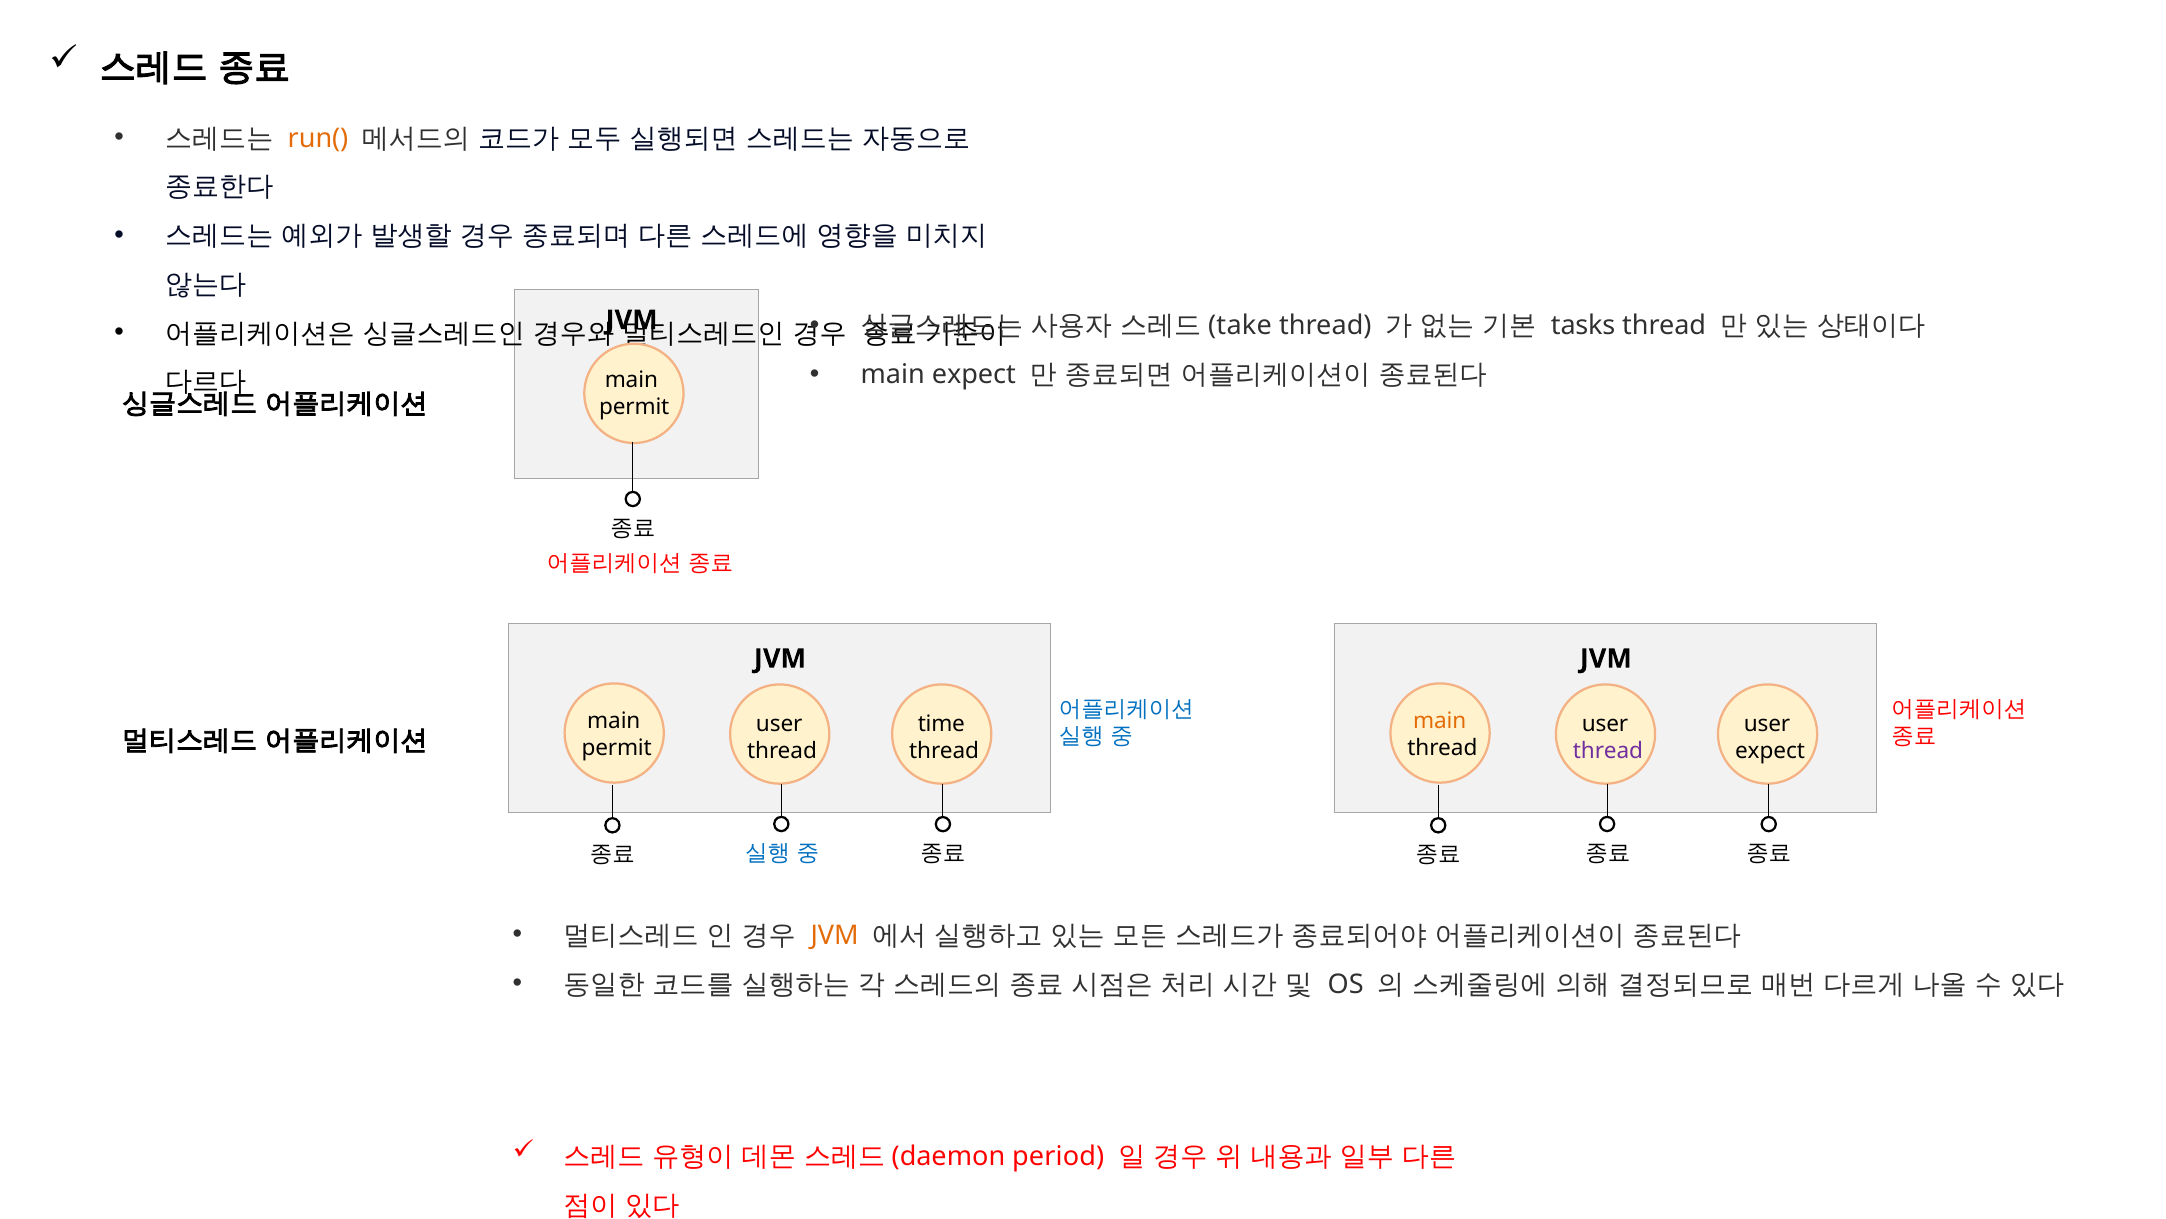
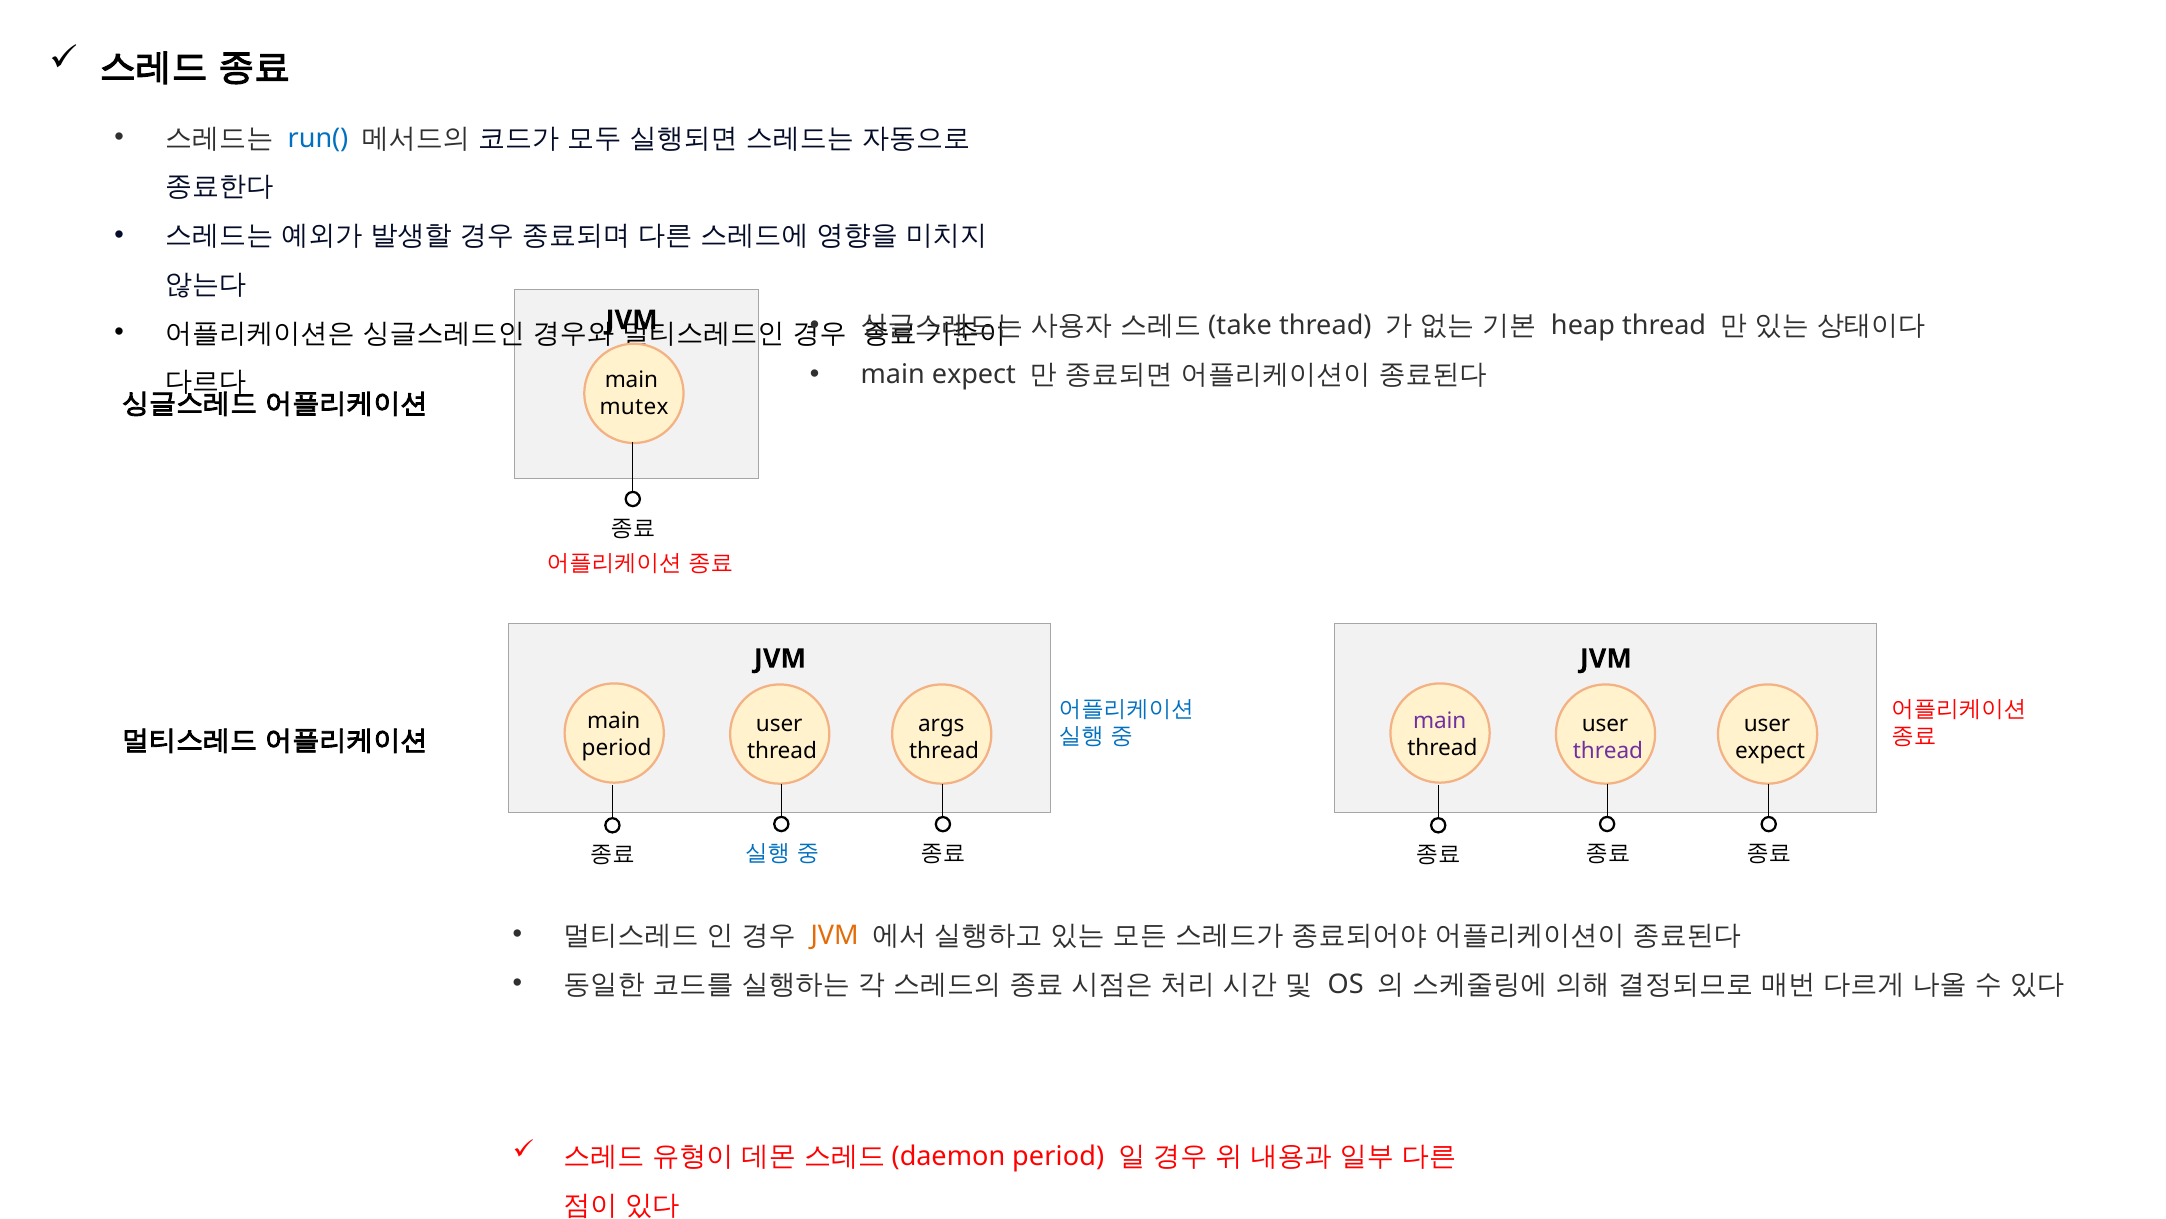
run( colour: orange -> blue (318, 138)
tasks: tasks -> heap (1583, 326)
permit: permit -> mutex (634, 407)
main colour: orange -> purple (1440, 720)
time: time -> args (941, 724)
permit: permit -> period (617, 748)
